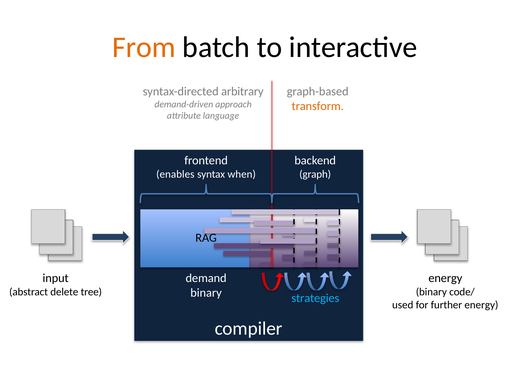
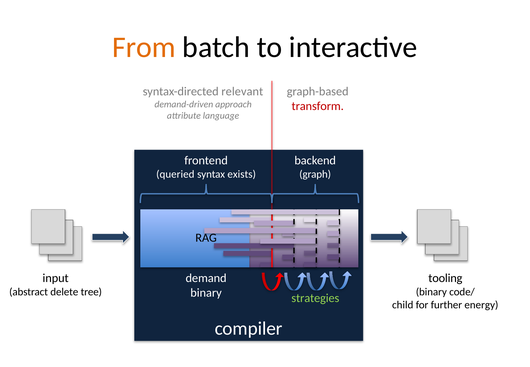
arbitrary: arbitrary -> relevant (242, 91)
transform colour: orange -> red (318, 106)
enables: enables -> queried (175, 174)
when: when -> exists (242, 174)
energy: energy -> tooling (445, 278)
strategies colour: light blue -> light green (315, 298)
used: used -> child (403, 305)
